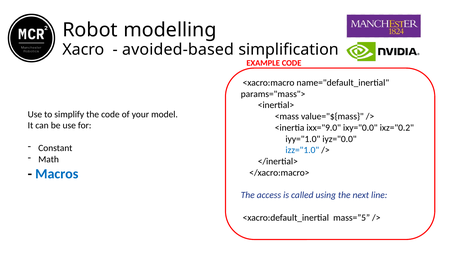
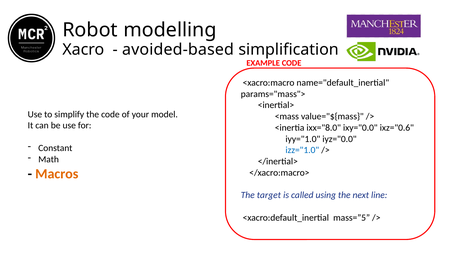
ixx="9.0: ixx="9.0 -> ixx="8.0 (324, 128)
ixz="0.2: ixz="0.2 -> ixz="0.6 (397, 128)
Macros colour: blue -> orange (57, 174)
access: access -> target (269, 196)
